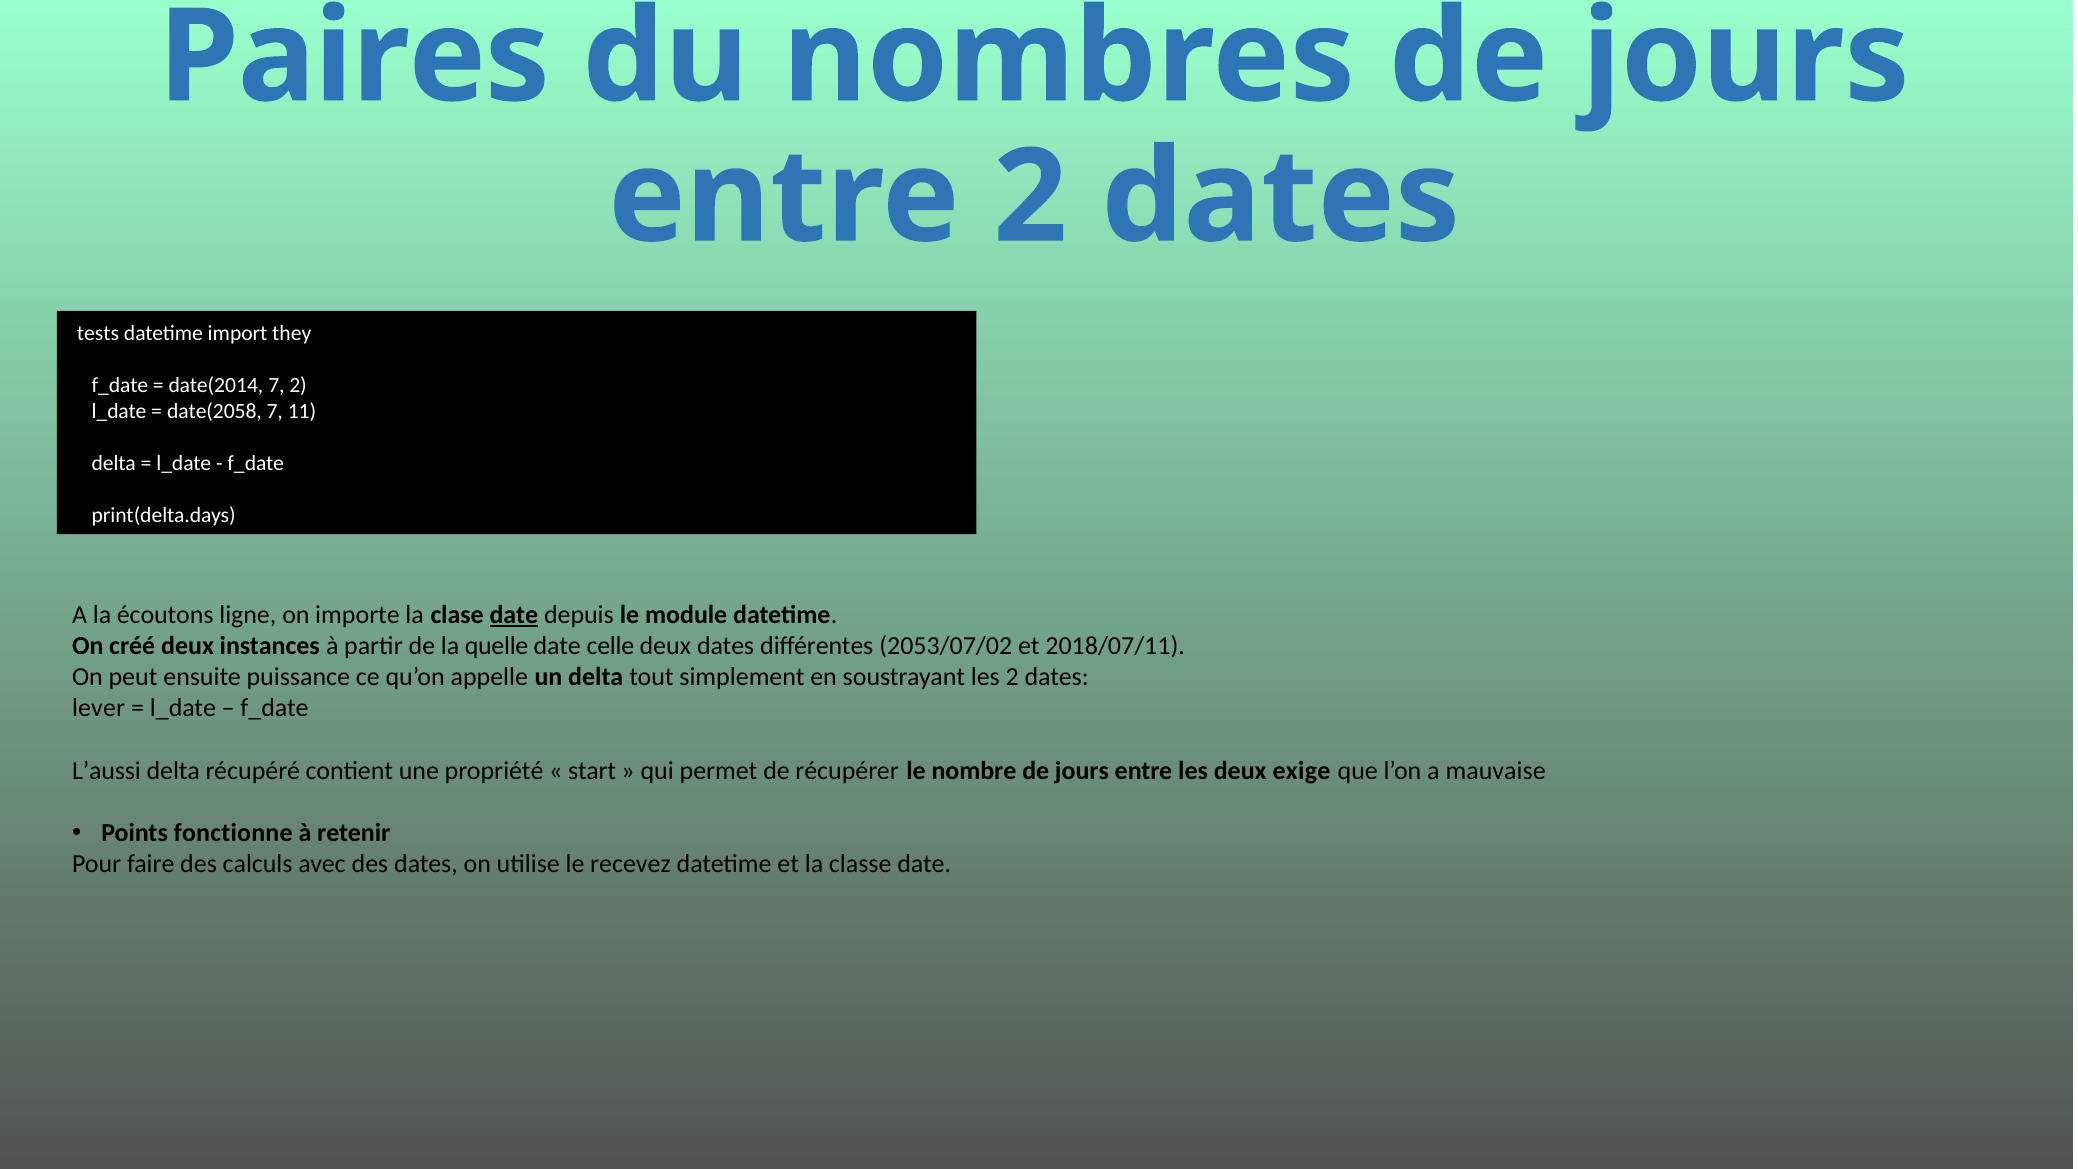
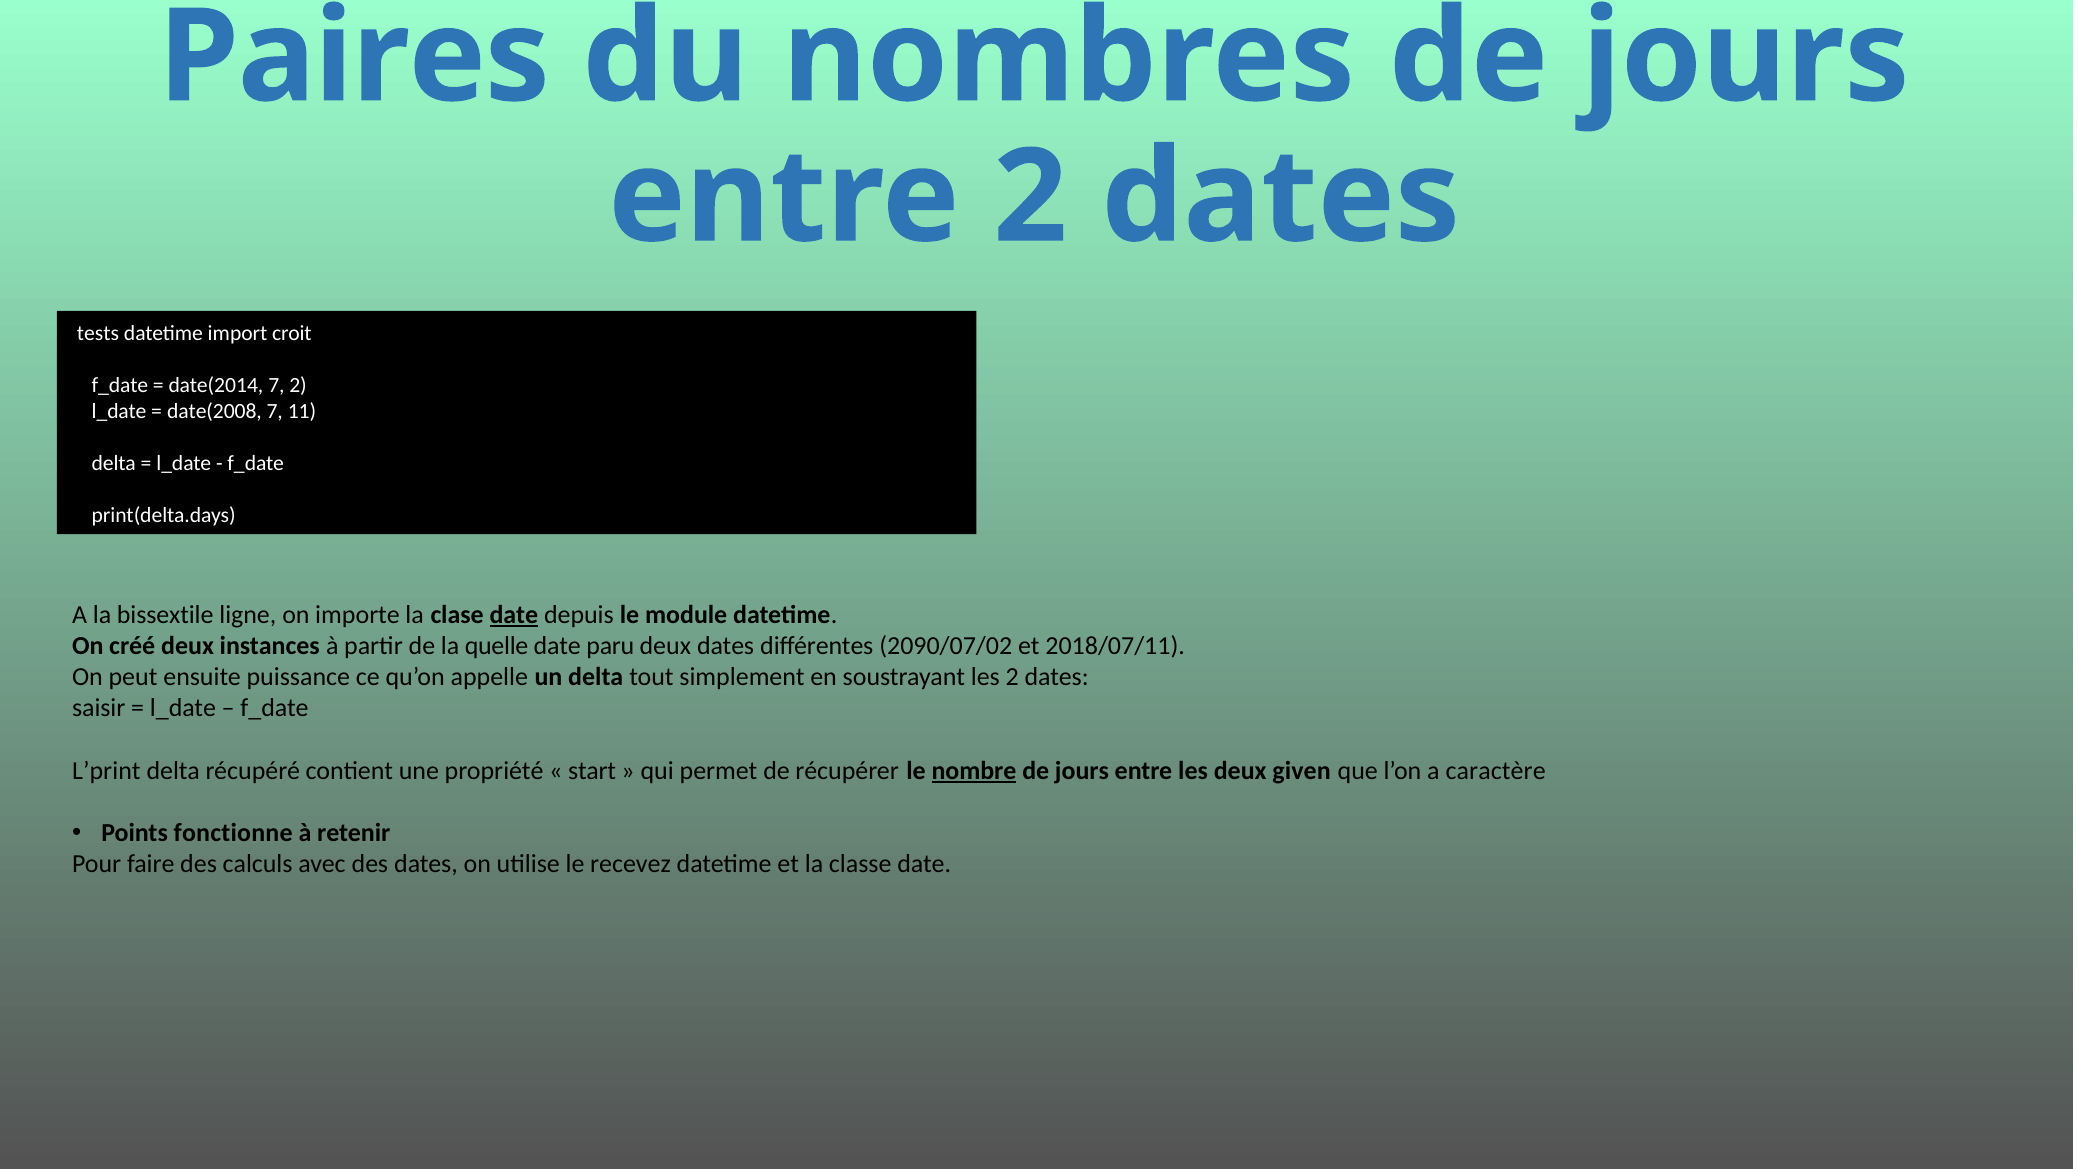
they: they -> croit (292, 333)
date(2058: date(2058 -> date(2008 (214, 411)
écoutons: écoutons -> bissextile (165, 615)
celle: celle -> paru (610, 646)
2053/07/02: 2053/07/02 -> 2090/07/02 (946, 646)
lever: lever -> saisir (99, 708)
L’aussi: L’aussi -> L’print (106, 771)
nombre underline: none -> present (974, 771)
exige: exige -> given (1302, 771)
mauvaise: mauvaise -> caractère (1496, 771)
